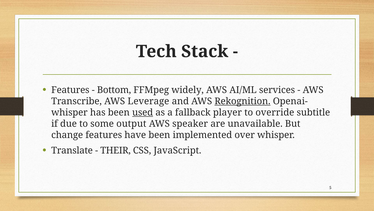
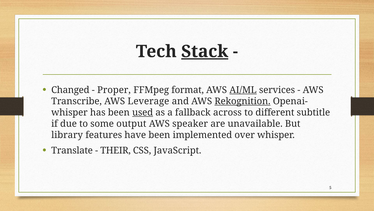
Stack underline: none -> present (205, 51)
Features: Features -> Changed (70, 90)
Bottom: Bottom -> Proper (114, 90)
widely: widely -> format (188, 90)
AI/ML underline: none -> present (243, 90)
player: player -> across (227, 112)
override: override -> different (275, 112)
change: change -> library (67, 135)
